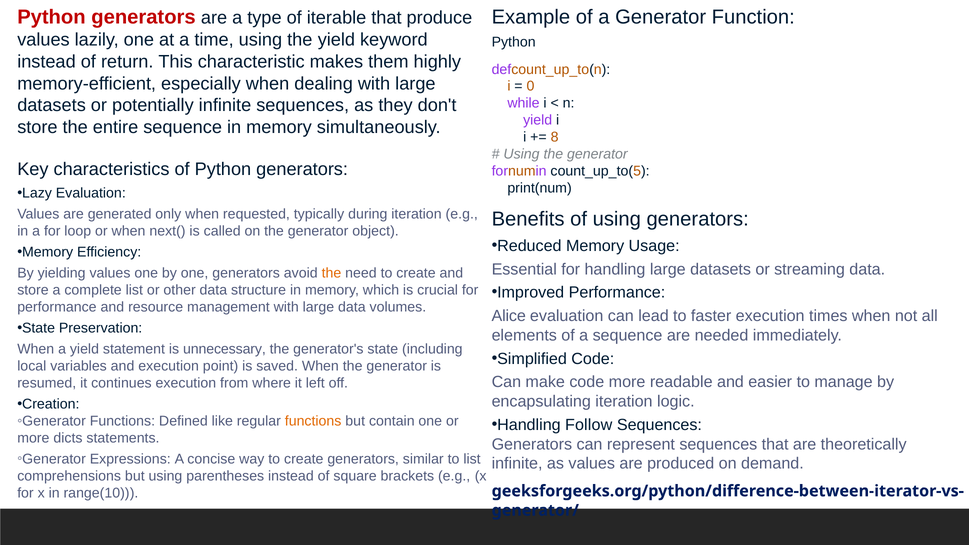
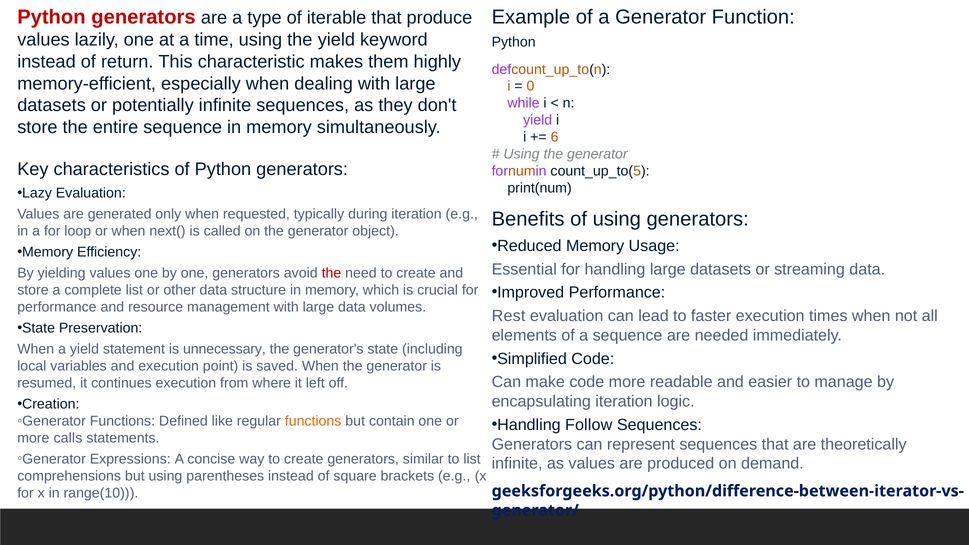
8: 8 -> 6 (555, 137)
the colour: orange -> red (331, 273)
Alice: Alice -> Rest (509, 316)
dicts: dicts -> calls (68, 438)
